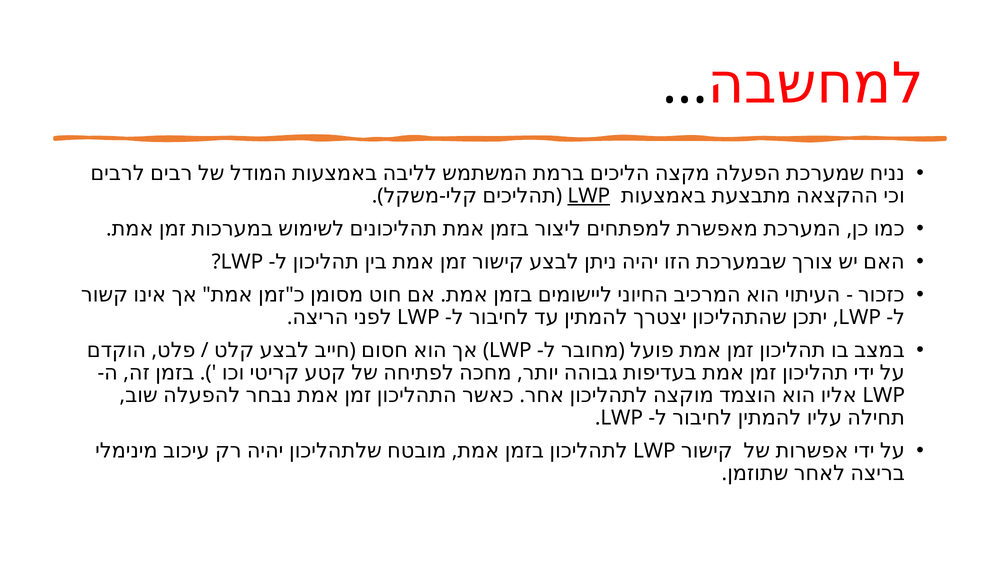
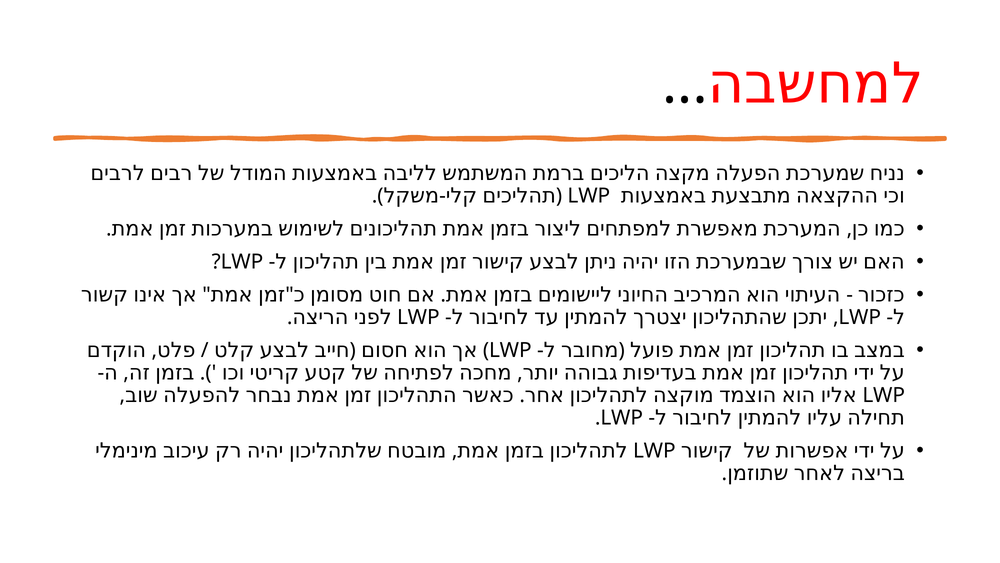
LWP underline: present -> none (589, 196)
